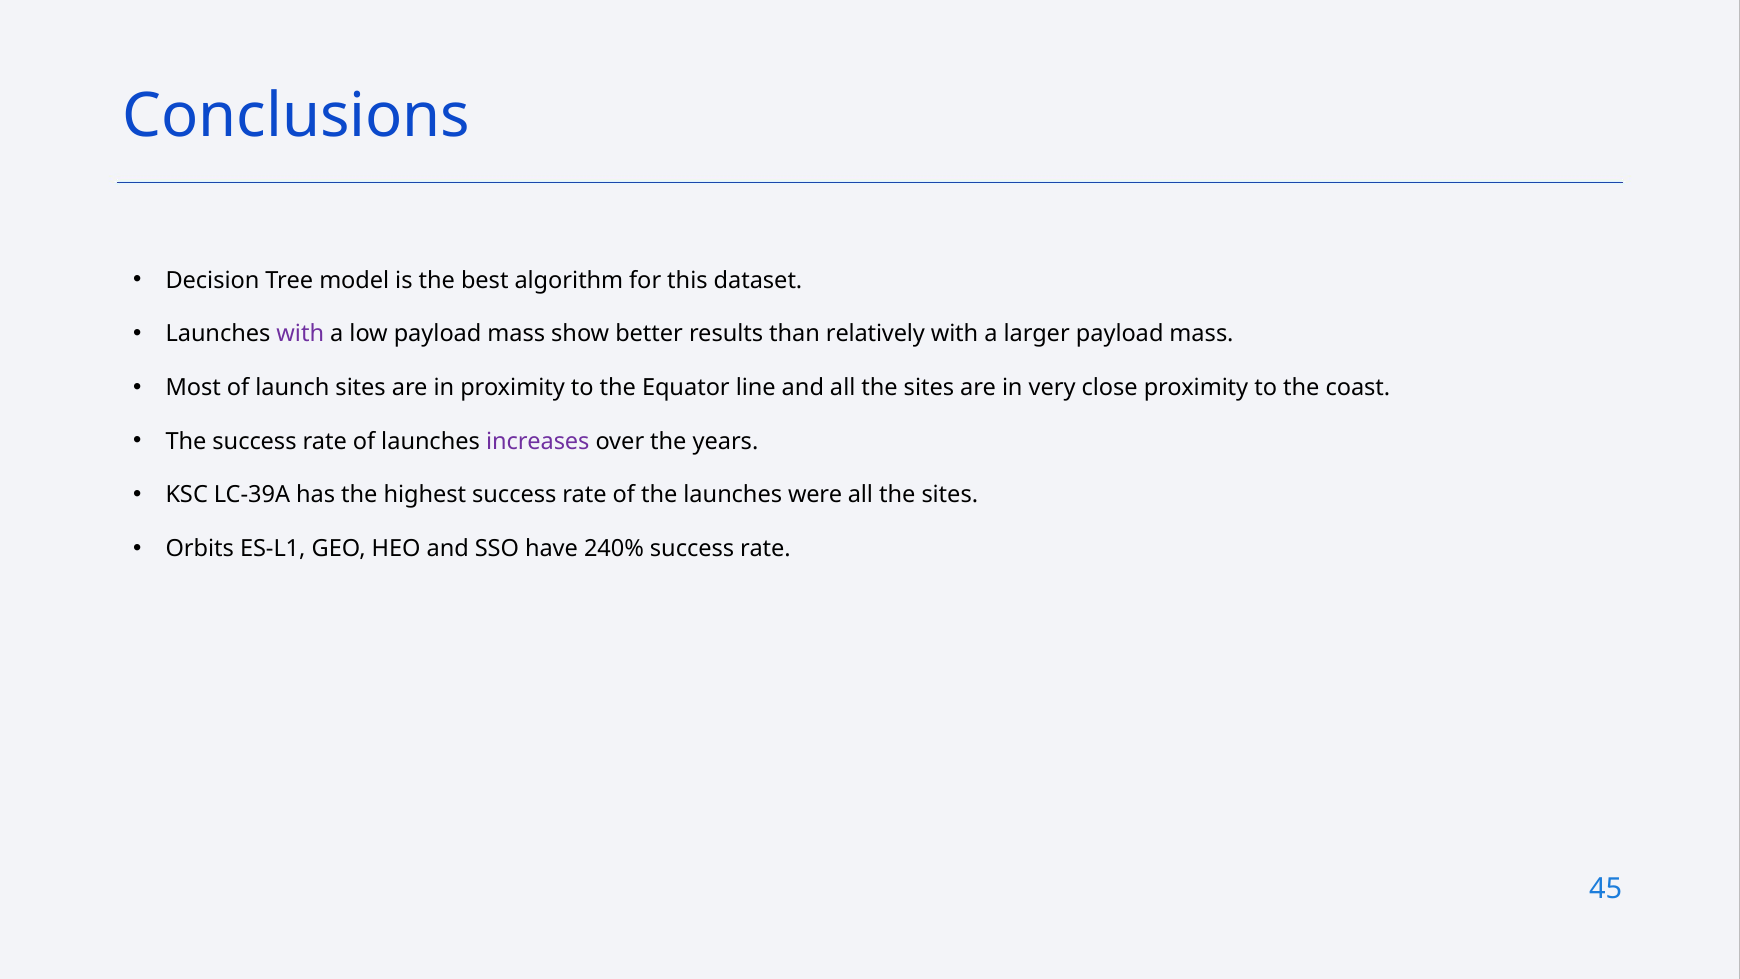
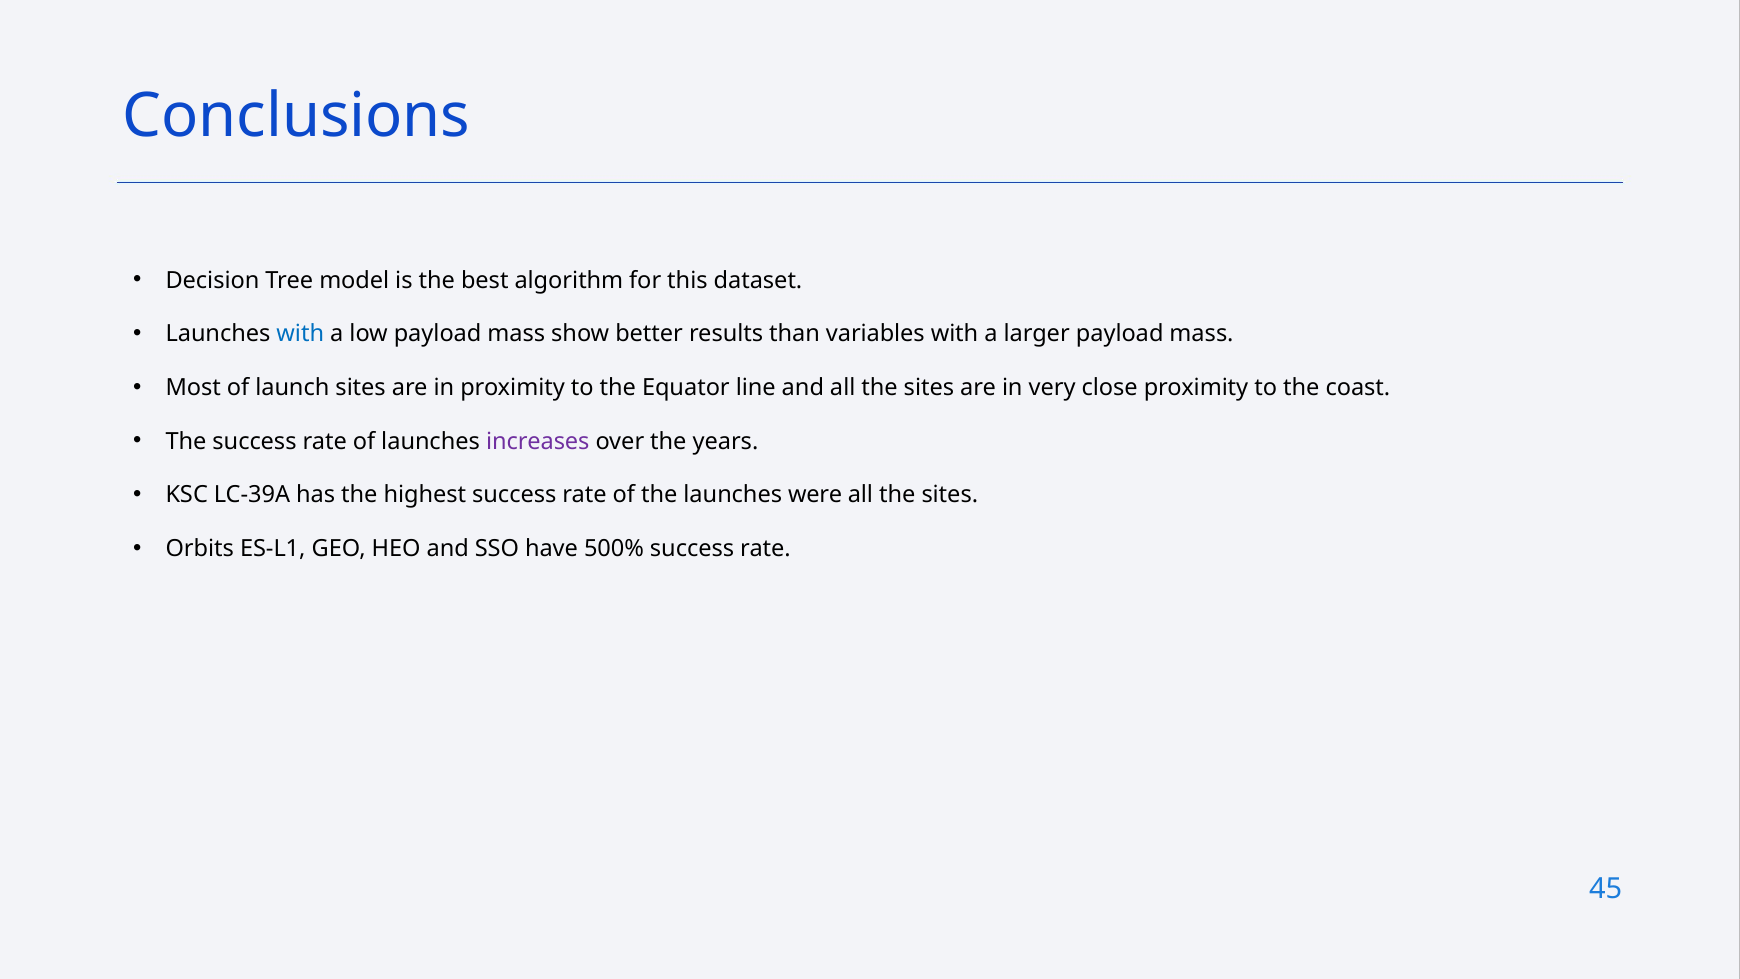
with colour: purple -> blue (300, 334)
relatively: relatively -> variables (875, 334)
240%: 240% -> 500% (614, 549)
